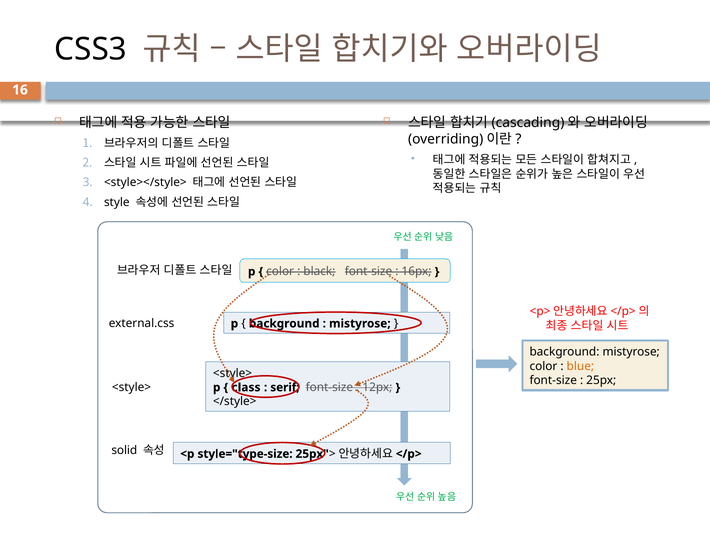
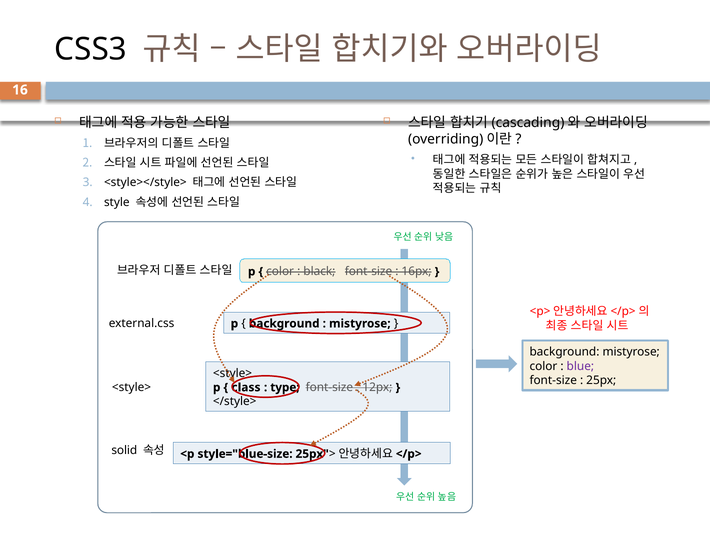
blue colour: orange -> purple (580, 366)
serif: serif -> type (285, 387)
style="type-size: style="type-size -> style="blue-size (245, 453)
